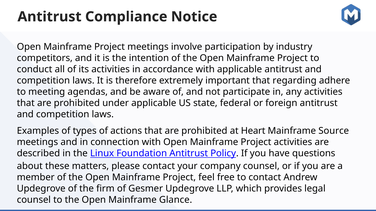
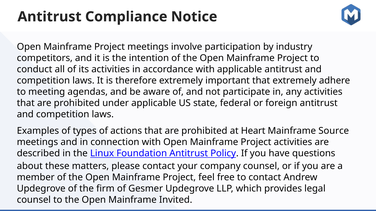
that regarding: regarding -> extremely (295, 81)
Glance: Glance -> Invited (176, 200)
